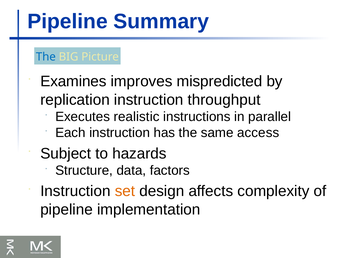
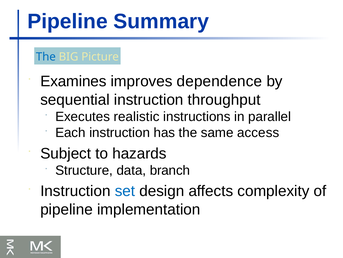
mispredicted: mispredicted -> dependence (219, 81)
replication: replication -> sequential (75, 99)
factors: factors -> branch (170, 170)
set colour: orange -> blue (125, 191)
